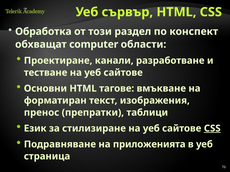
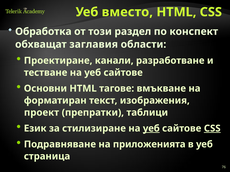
сървър: сървър -> вместо (127, 12)
computer: computer -> заглавия (94, 44)
пренос: пренос -> проект (42, 113)
уеб underline: none -> present (151, 129)
